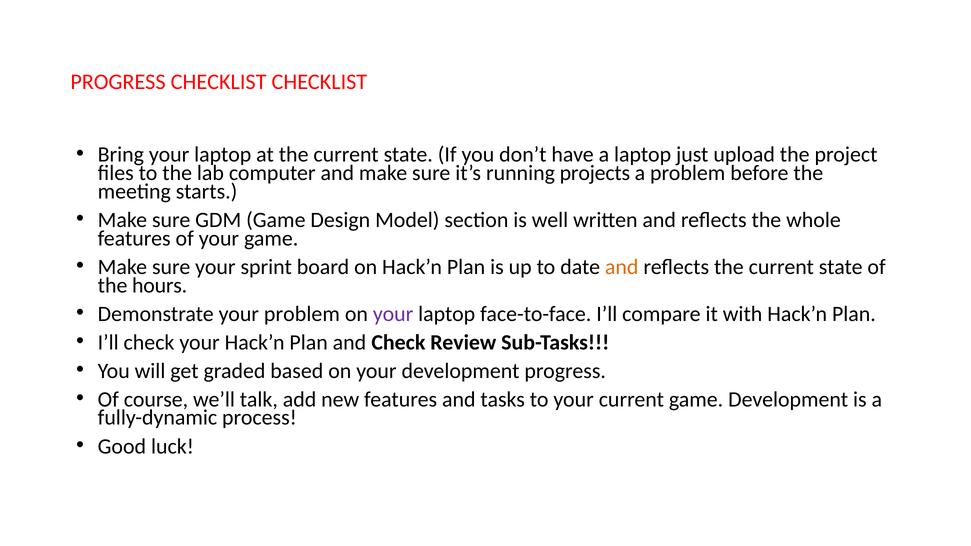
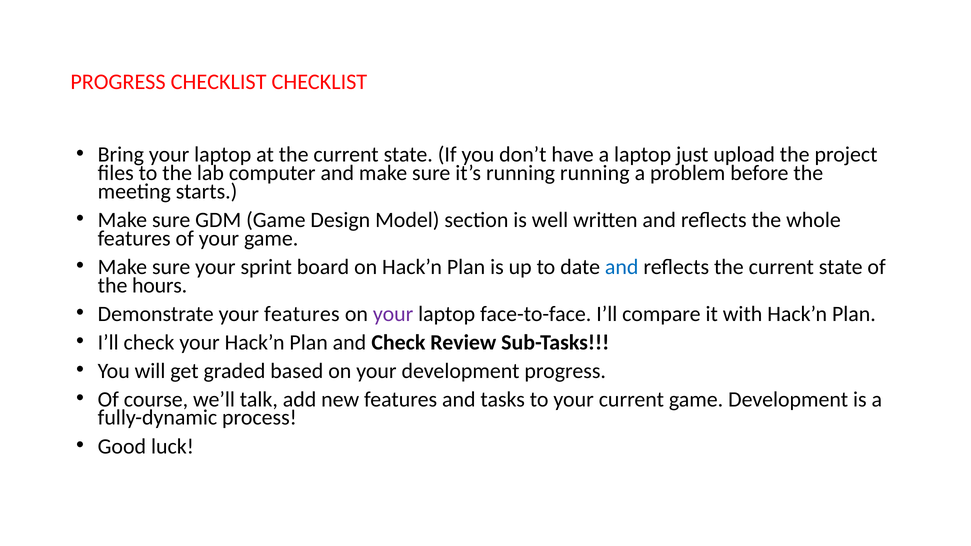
running projects: projects -> running (595, 173)
and colour: orange -> blue (622, 267)
your problem: problem -> features (302, 314)
